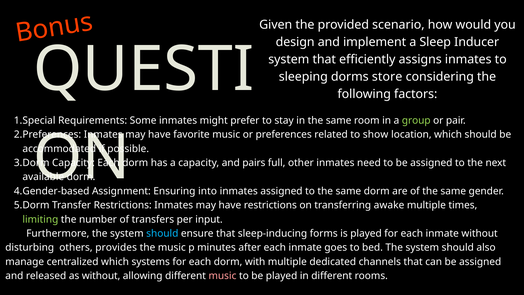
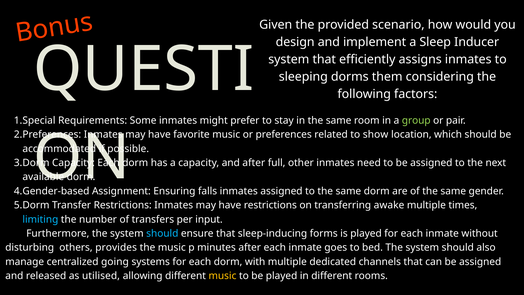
store: store -> them (387, 77)
and pairs: pairs -> after (254, 163)
into: into -> falls (208, 191)
limiting colour: light green -> light blue (40, 219)
centralized which: which -> going (115, 262)
as without: without -> utilised (101, 276)
music colour: pink -> yellow (222, 276)
